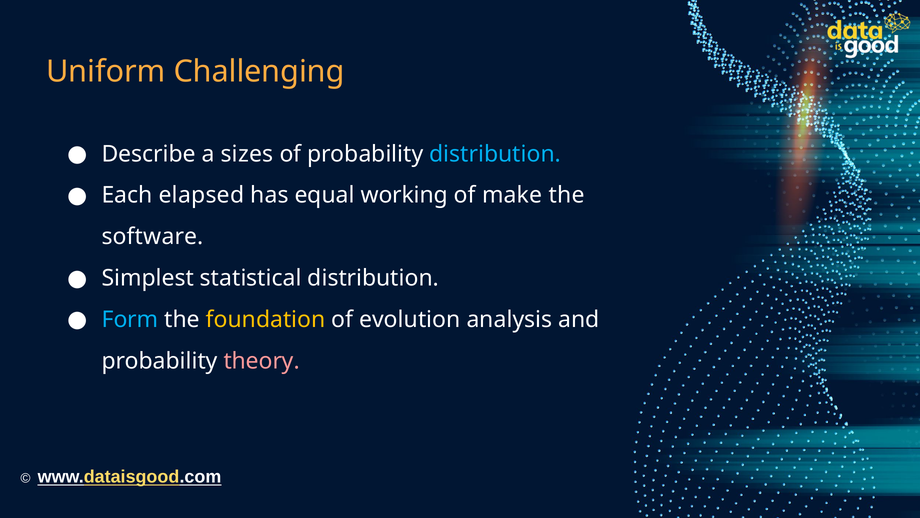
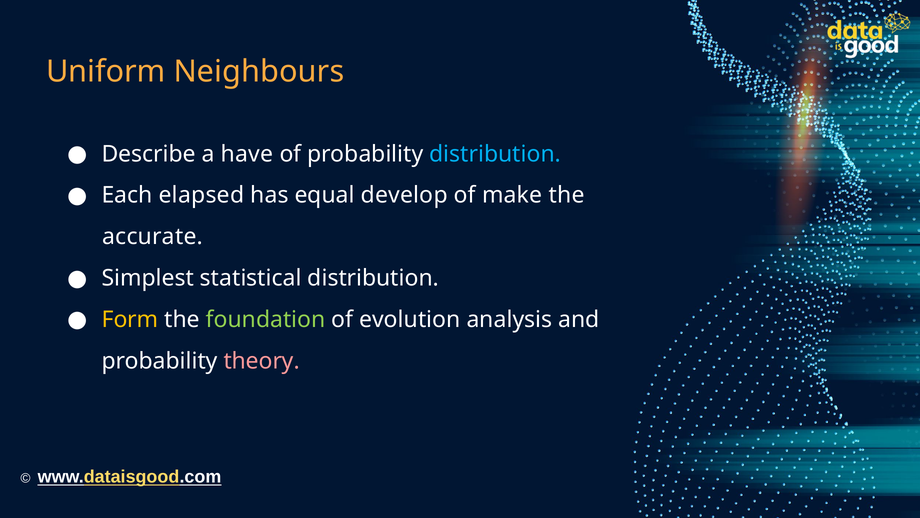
Challenging: Challenging -> Neighbours (259, 71)
sizes: sizes -> have (247, 154)
working: working -> develop (404, 195)
software: software -> accurate (153, 237)
Form colour: light blue -> yellow (130, 319)
foundation colour: yellow -> light green (266, 319)
